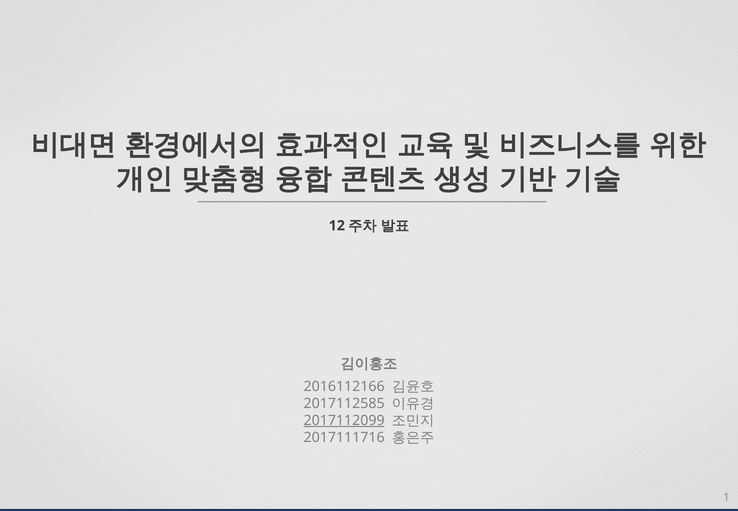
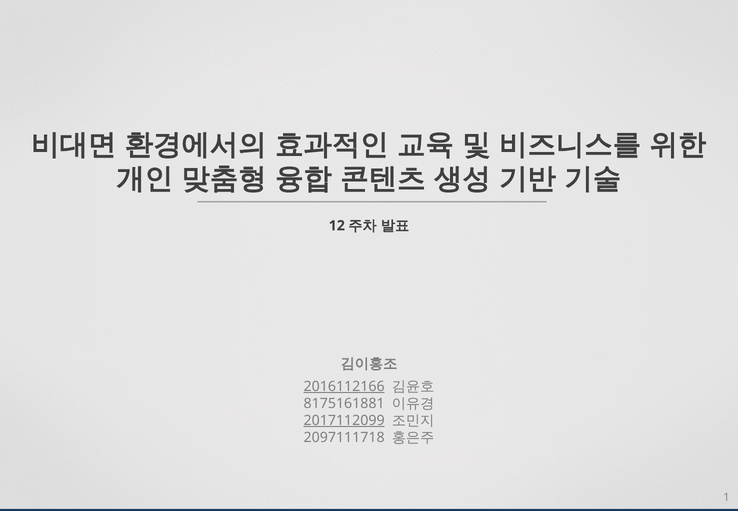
2016112166 underline: none -> present (344, 386)
2017112585: 2017112585 -> 8175161881 (344, 403)
2017111716: 2017111716 -> 2097111718 (344, 437)
